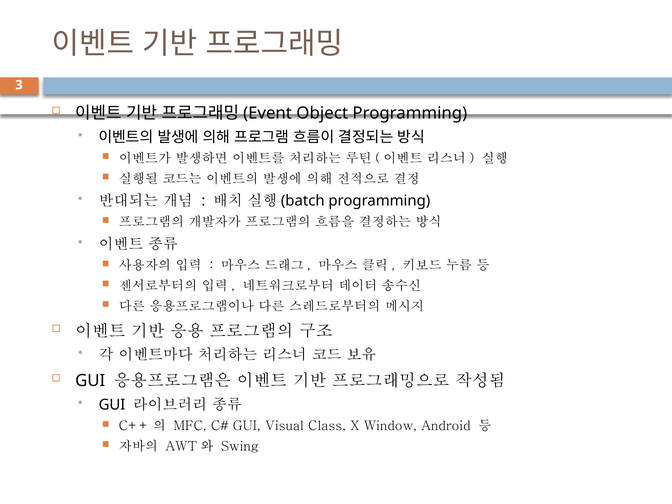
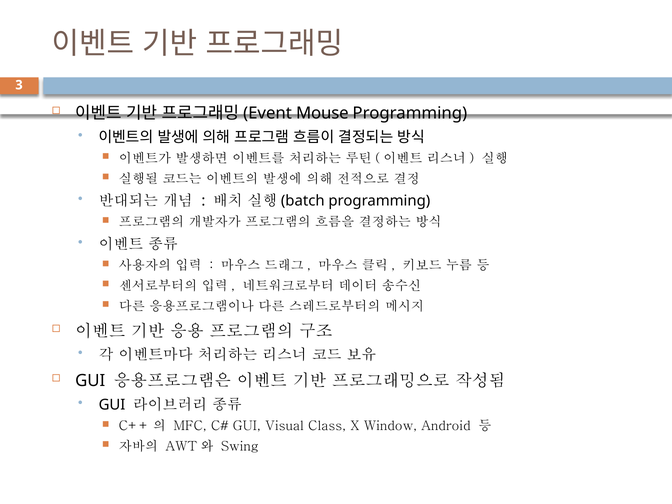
Object: Object -> Mouse (322, 113)
